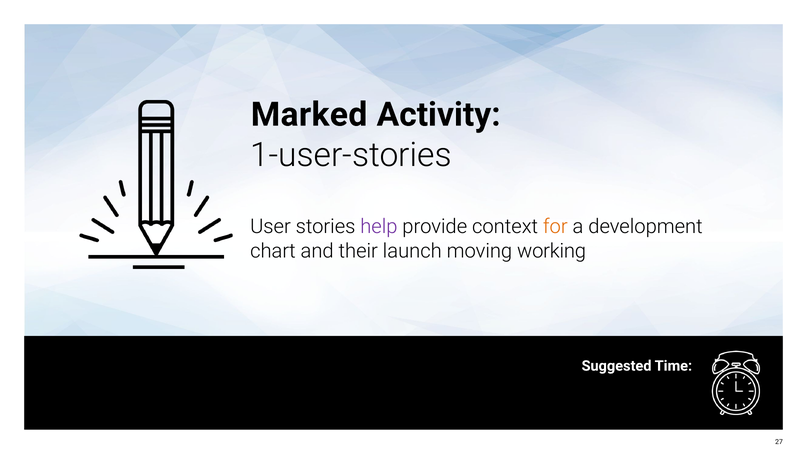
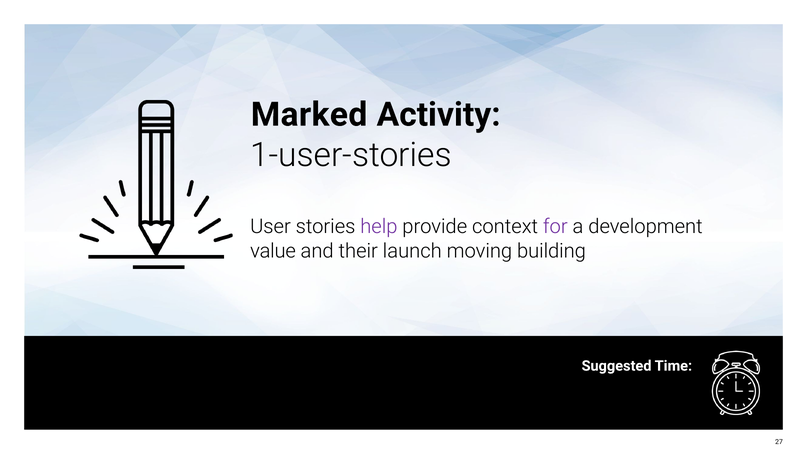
for colour: orange -> purple (555, 227)
chart: chart -> value (273, 251)
working: working -> building (551, 251)
